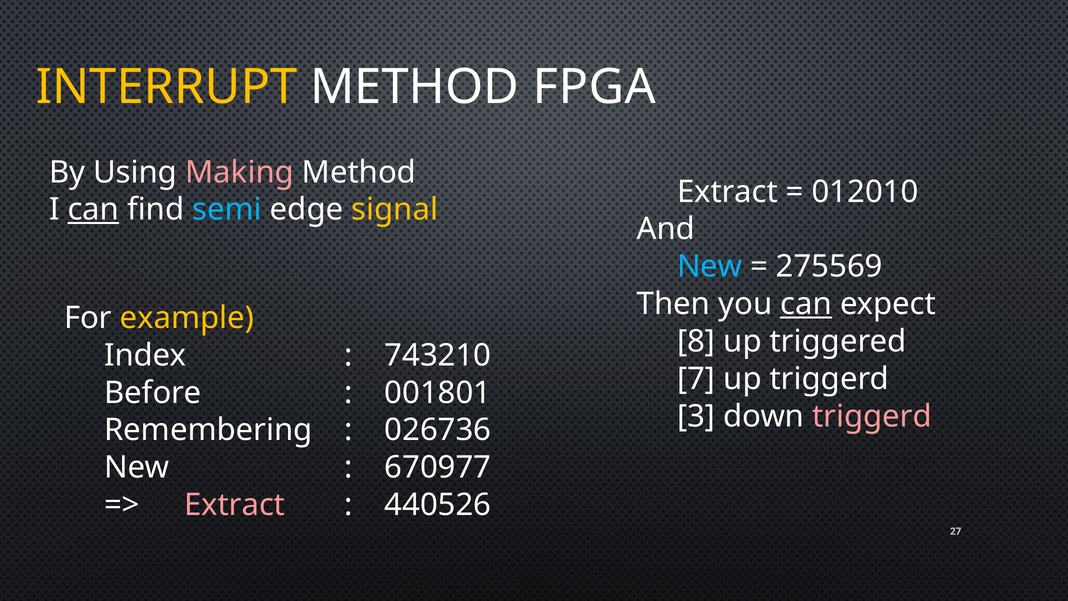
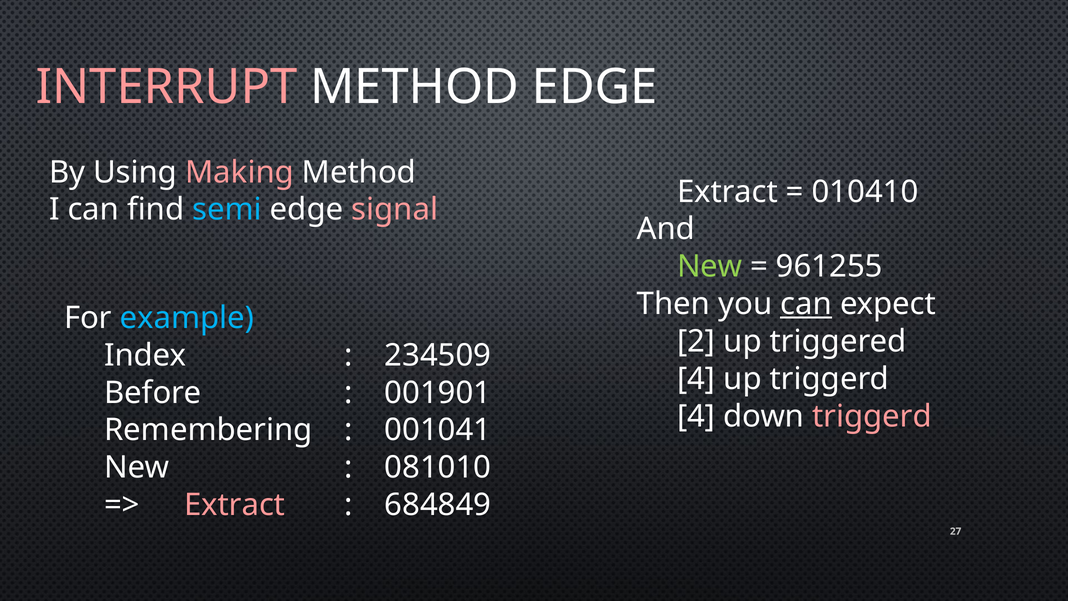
INTERRUPT colour: yellow -> pink (167, 87)
METHOD FPGA: FPGA -> EDGE (595, 87)
012010: 012010 -> 010410 (865, 192)
can underline: present -> none (93, 210)
signal colour: yellow -> pink (395, 210)
New colour: light blue -> light green (710, 266)
275569: 275569 -> 961255 (829, 266)
example colour: yellow -> light blue (187, 318)
8: 8 -> 2 (696, 341)
743210: 743210 -> 234509 (438, 355)
7: 7 -> 4 (696, 379)
001801: 001801 -> 001901 (438, 393)
3: 3 -> 4 (696, 416)
026736: 026736 -> 001041 (438, 430)
670977: 670977 -> 081010 (438, 467)
440526: 440526 -> 684849 (438, 505)
